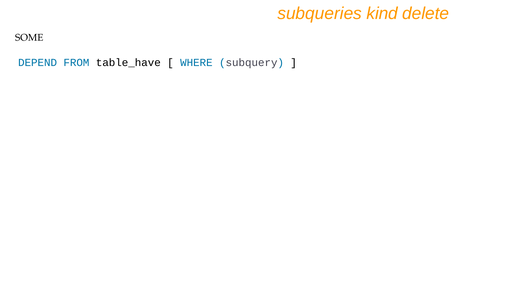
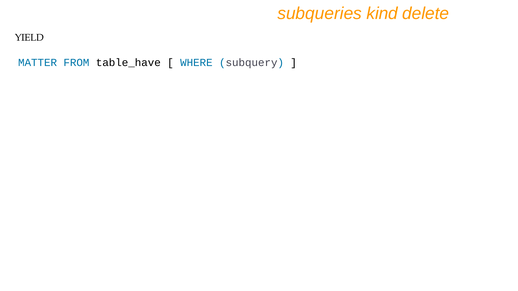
SOME: SOME -> YIELD (29, 38)
DEPEND: DEPEND -> MATTER (38, 63)
